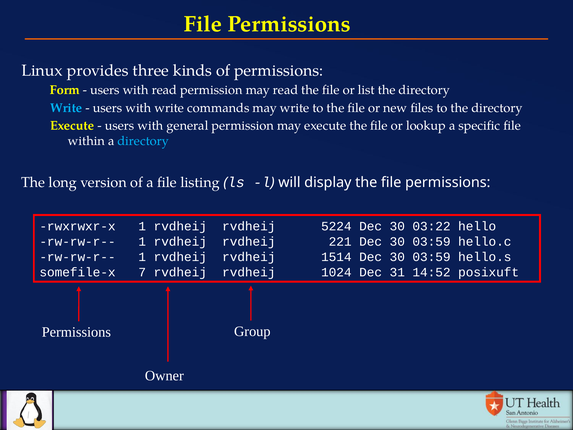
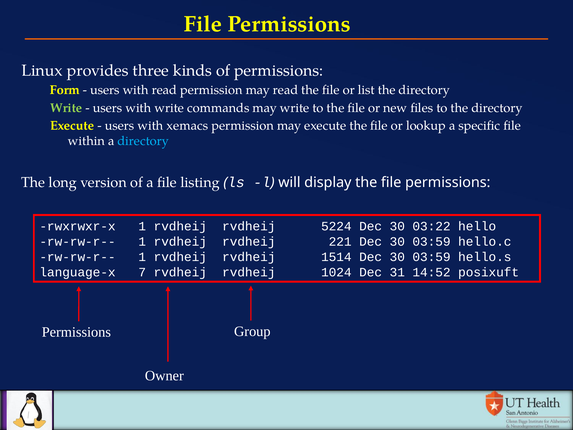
Write colour: light blue -> light green (66, 108)
general: general -> xemacs (187, 126)
somefile-x: somefile-x -> language-x (78, 272)
